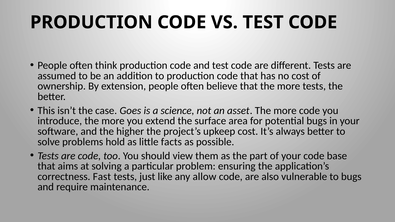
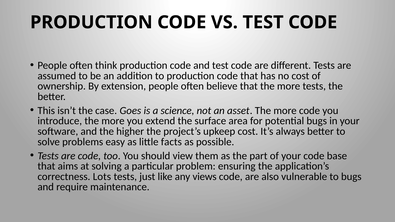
hold: hold -> easy (115, 142)
Fast: Fast -> Lots (102, 177)
allow: allow -> views (205, 177)
